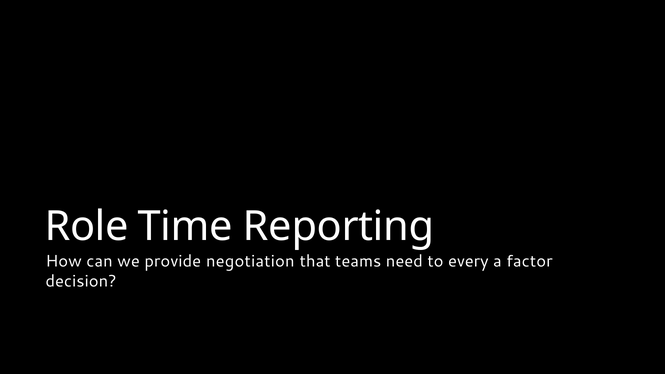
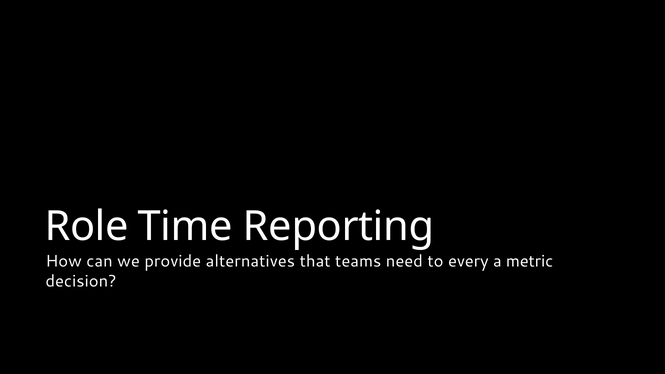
negotiation: negotiation -> alternatives (250, 261)
factor: factor -> metric (530, 261)
